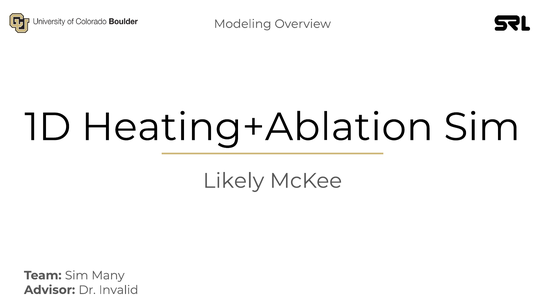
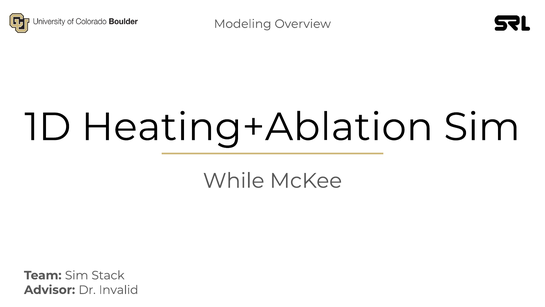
Likely: Likely -> While (234, 181)
Many: Many -> Stack (108, 275)
